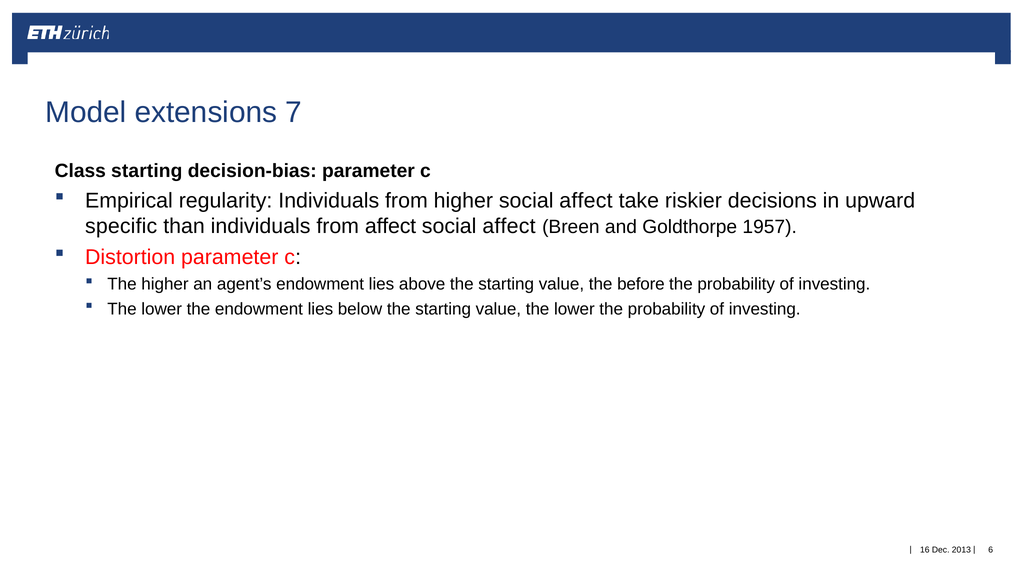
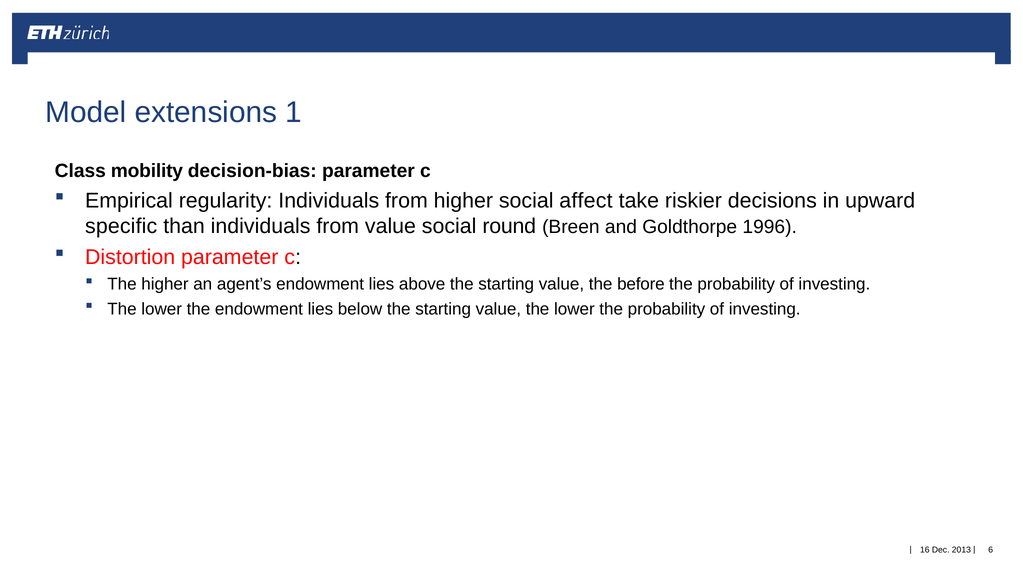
7: 7 -> 1 (294, 112)
Class starting: starting -> mobility (147, 171)
from affect: affect -> value (390, 226)
affect: affect -> round (509, 226)
1957: 1957 -> 1996 (770, 227)
